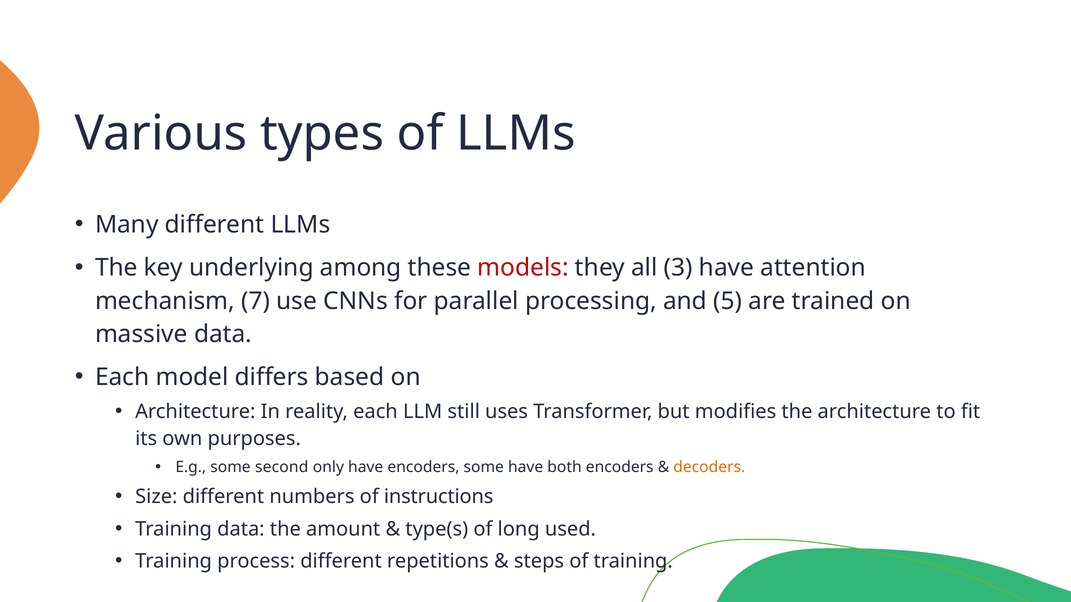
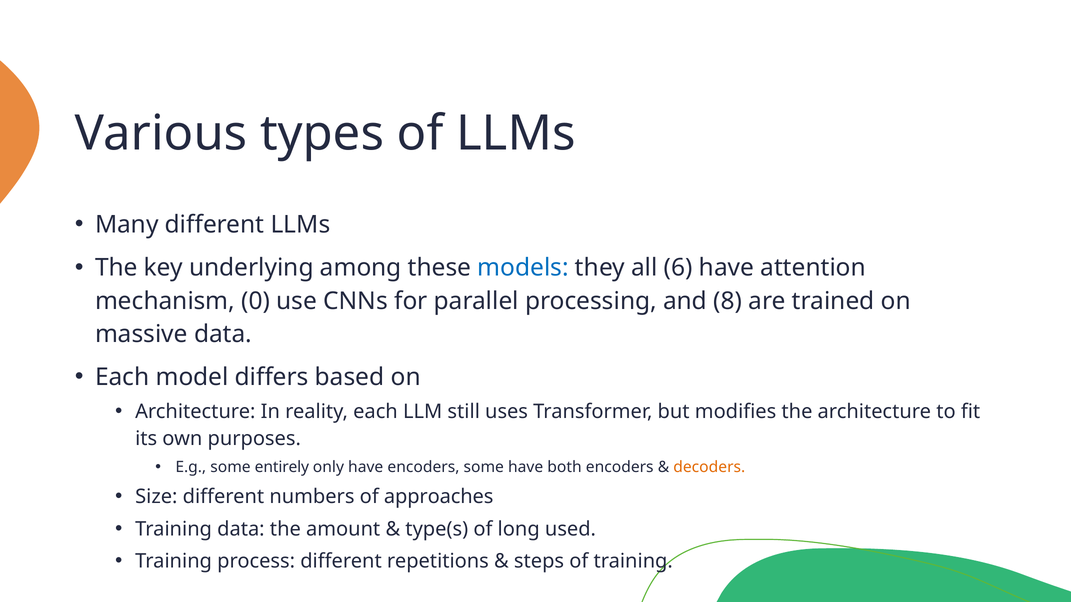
models colour: red -> blue (523, 268)
3: 3 -> 6 (678, 268)
7: 7 -> 0 (256, 301)
5: 5 -> 8 (728, 301)
second: second -> entirely (282, 467)
instructions: instructions -> approaches (439, 497)
